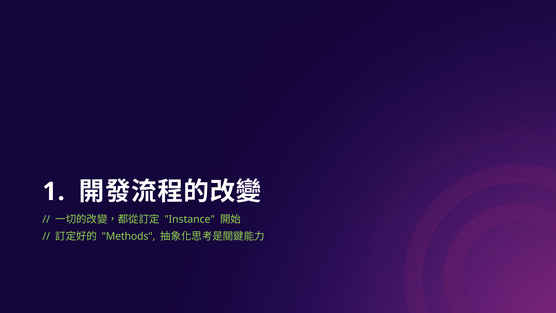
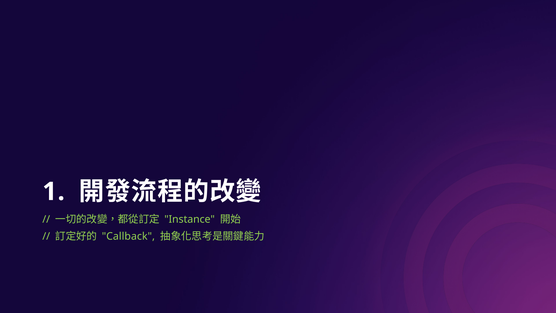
Methods: Methods -> Callback (128, 236)
